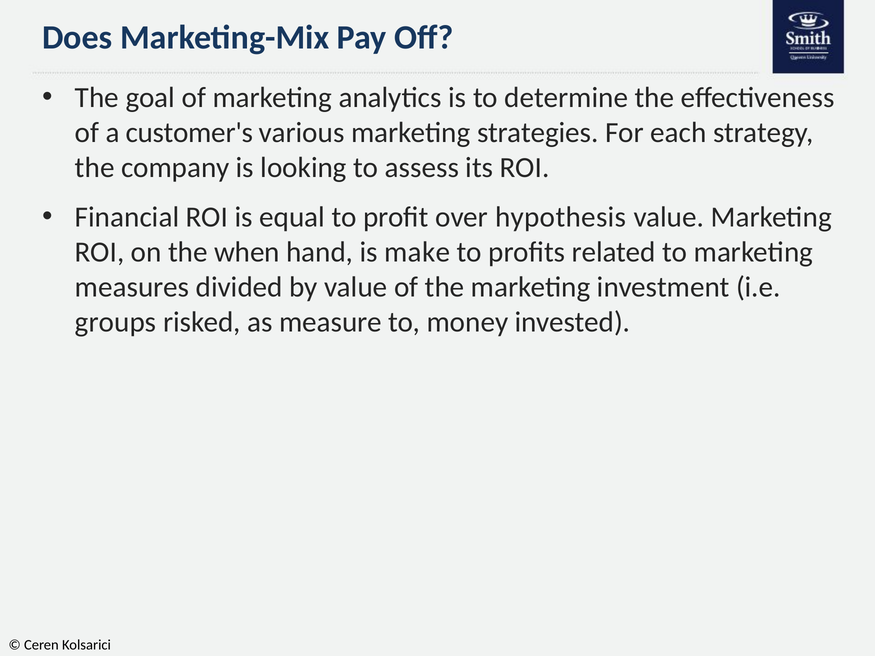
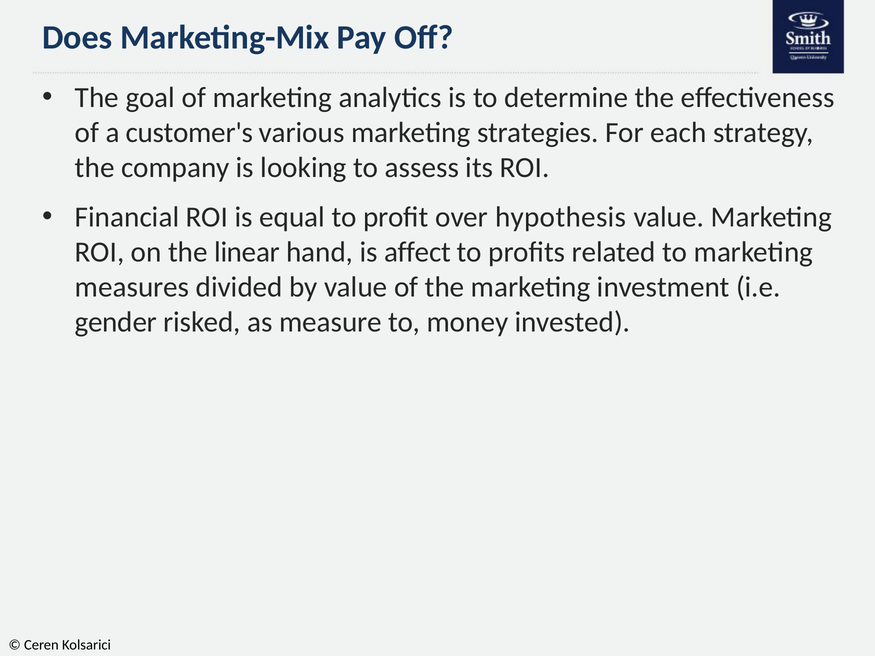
when: when -> linear (247, 252)
make: make -> affect (418, 252)
groups: groups -> gender (116, 322)
